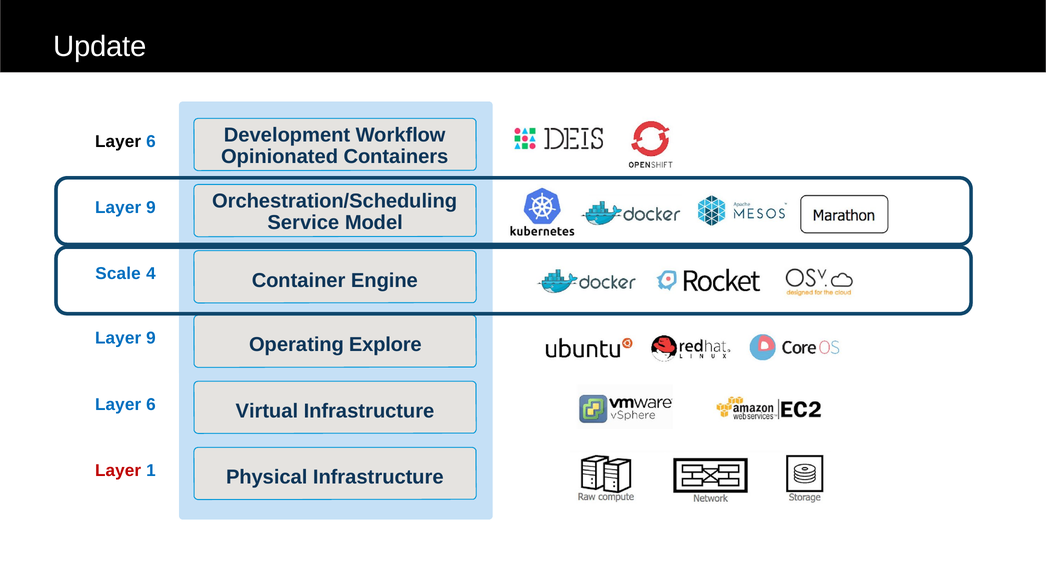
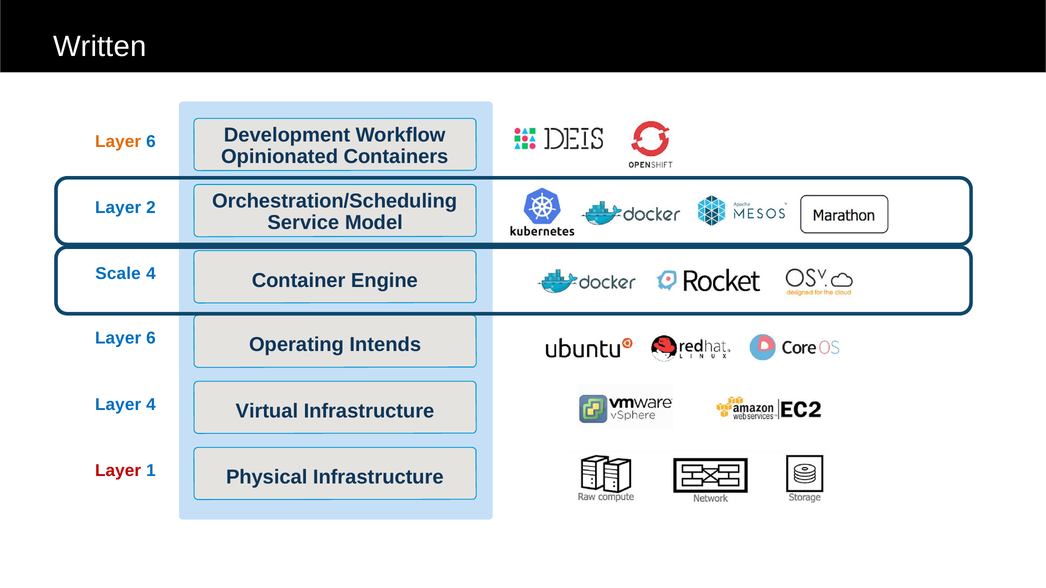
Update: Update -> Written (100, 47)
Layer colour: black -> orange (118, 142)
9: 9 -> 2 (151, 208)
9: 9 -> 6 (151, 338)
Explore: Explore -> Intends (385, 345)
6: 6 -> 4 (151, 405)
